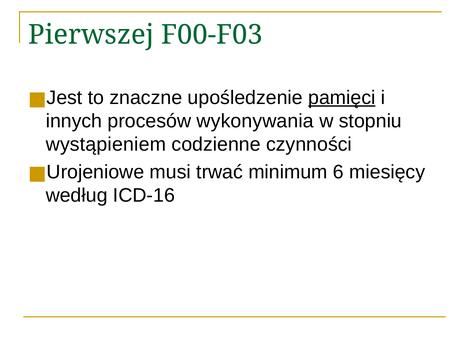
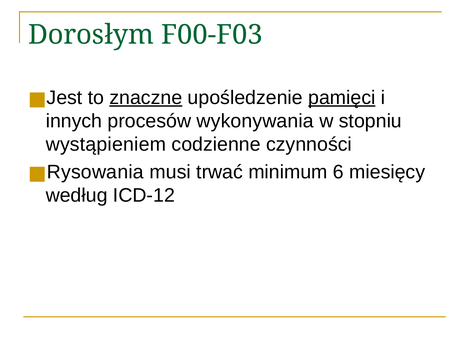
Pierwszej: Pierwszej -> Dorosłym (91, 35)
znaczne underline: none -> present (146, 98)
Urojeniowe: Urojeniowe -> Rysowania (95, 172)
ICD-16: ICD-16 -> ICD-12 (144, 195)
